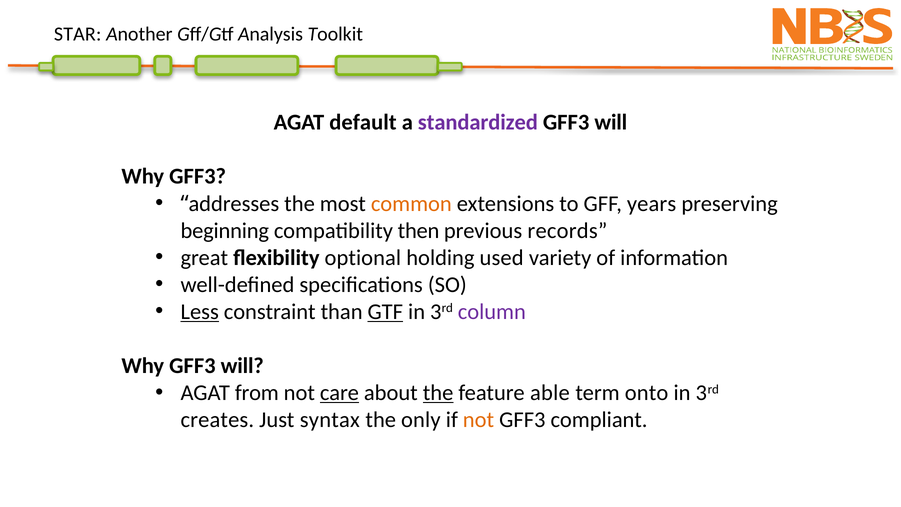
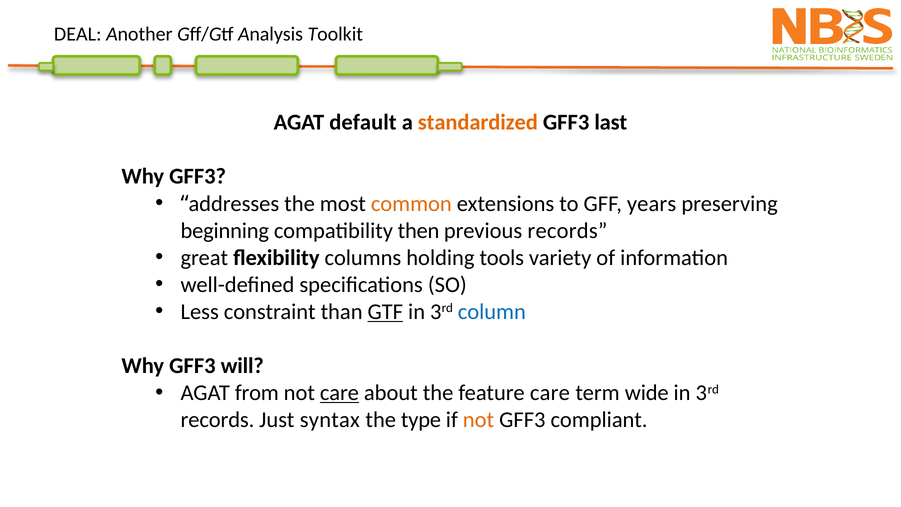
STAR: STAR -> DEAL (78, 34)
standardized colour: purple -> orange (478, 122)
will: will -> last (611, 122)
optional: optional -> columns (363, 258)
used: used -> tools (502, 258)
Less underline: present -> none (200, 312)
column colour: purple -> blue (492, 312)
the underline: present -> none (438, 393)
feature able: able -> care (550, 393)
onto: onto -> wide (647, 393)
creates: creates -> records (217, 420)
only: only -> type (421, 420)
